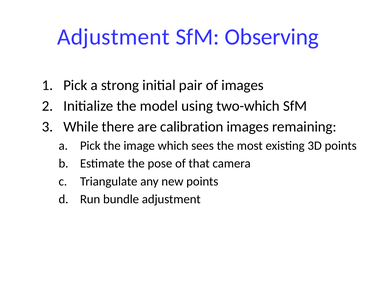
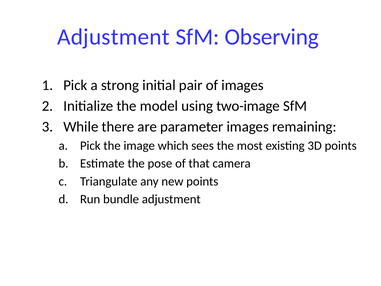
two-which: two-which -> two-image (248, 106)
calibration: calibration -> parameter (192, 127)
